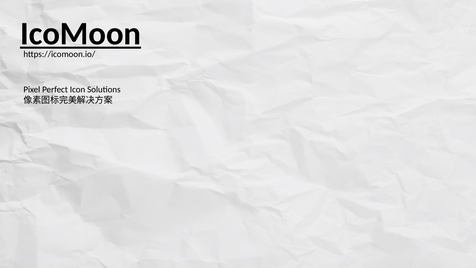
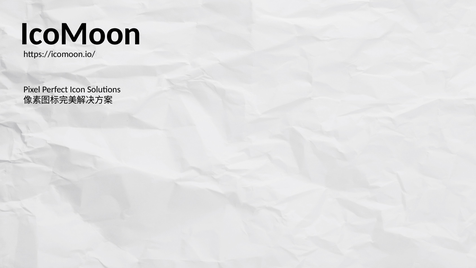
IcoMoon underline: present -> none (81, 34)
